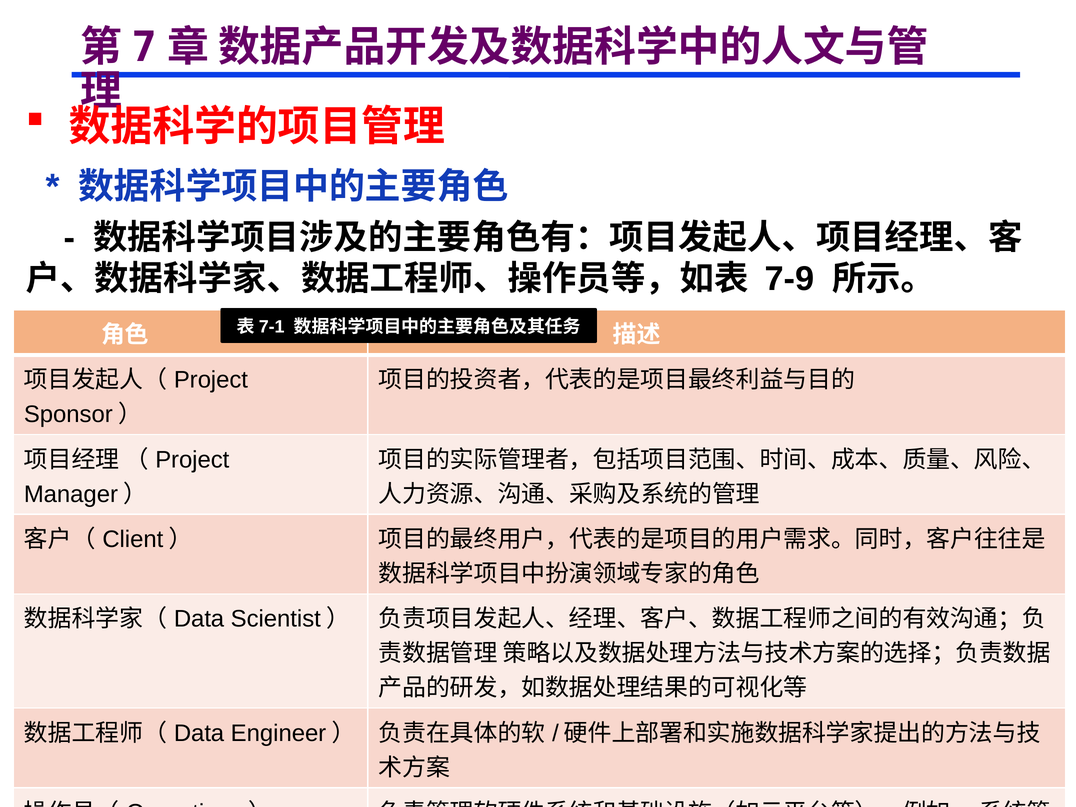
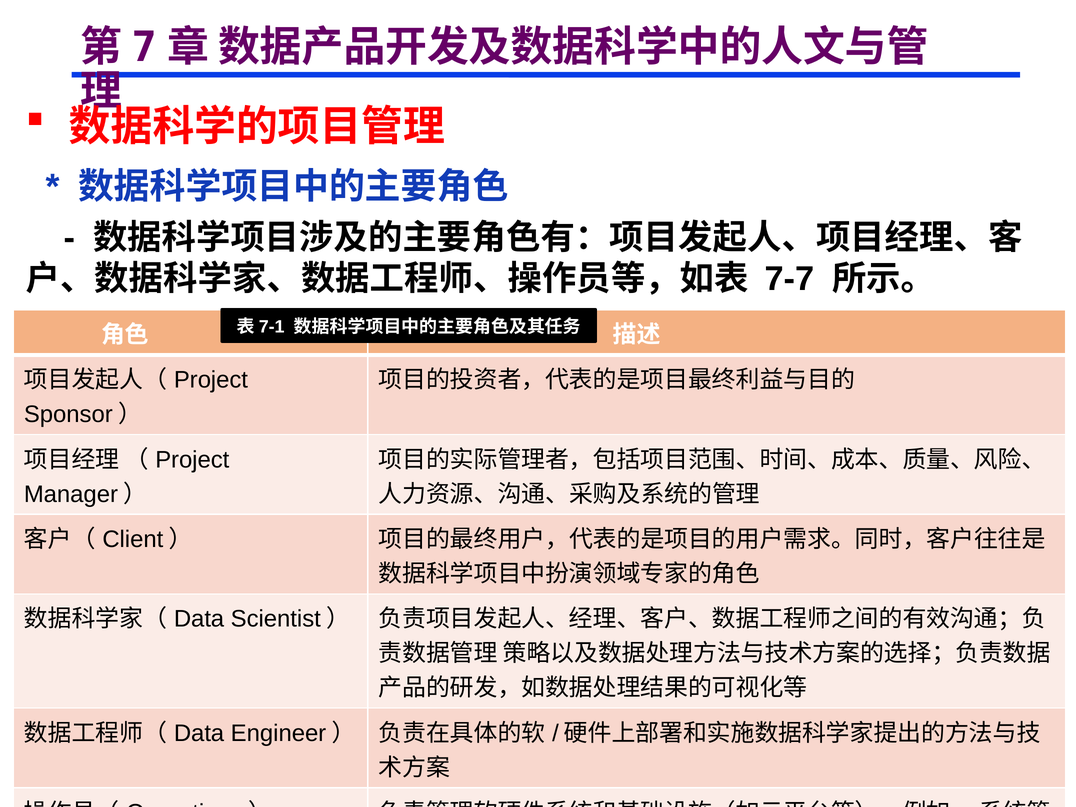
7-9: 7-9 -> 7-7 (789, 279)
